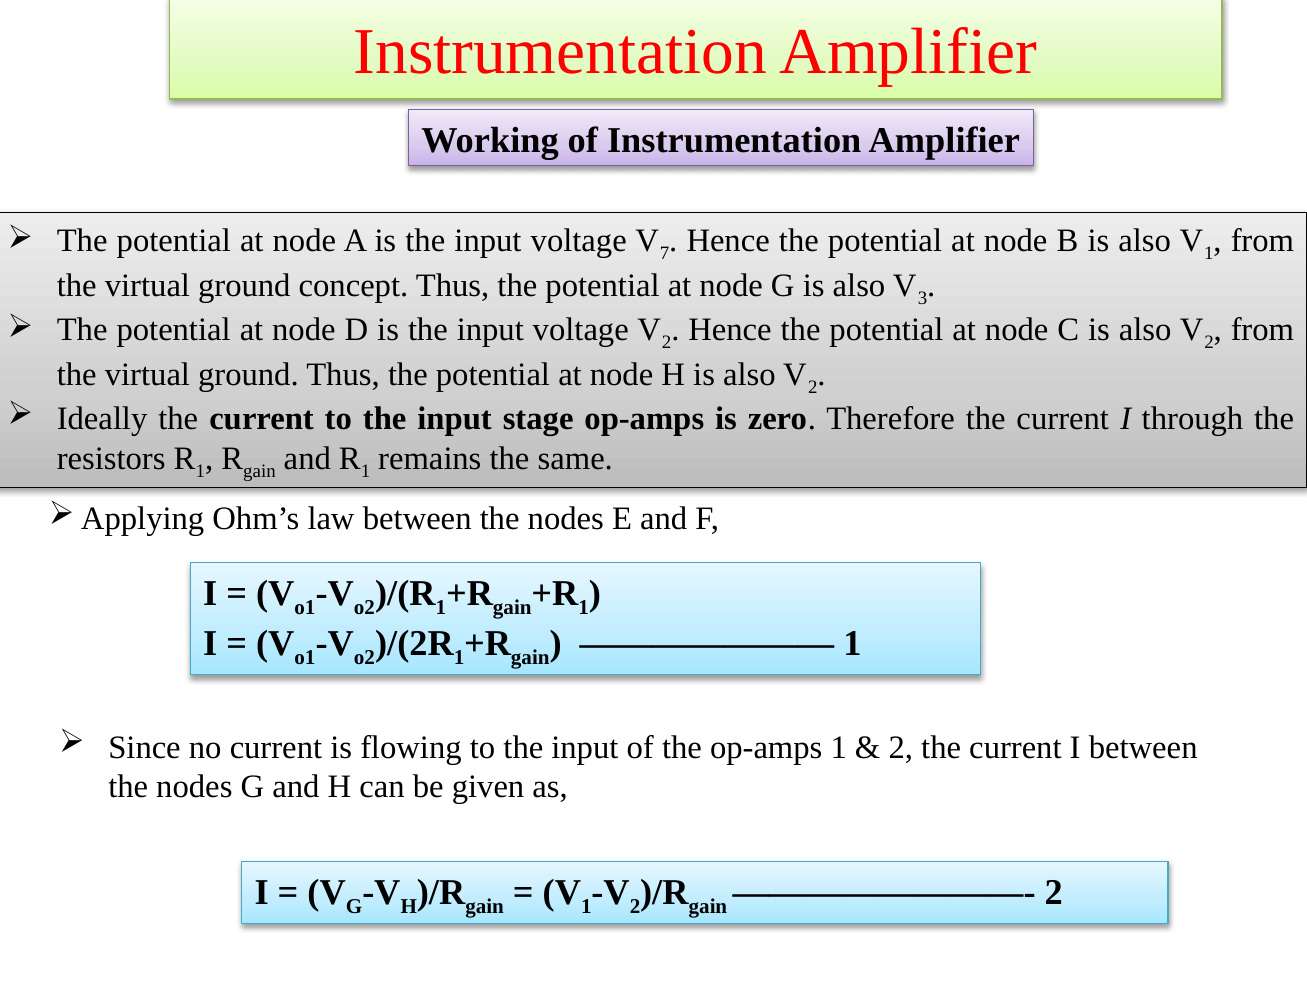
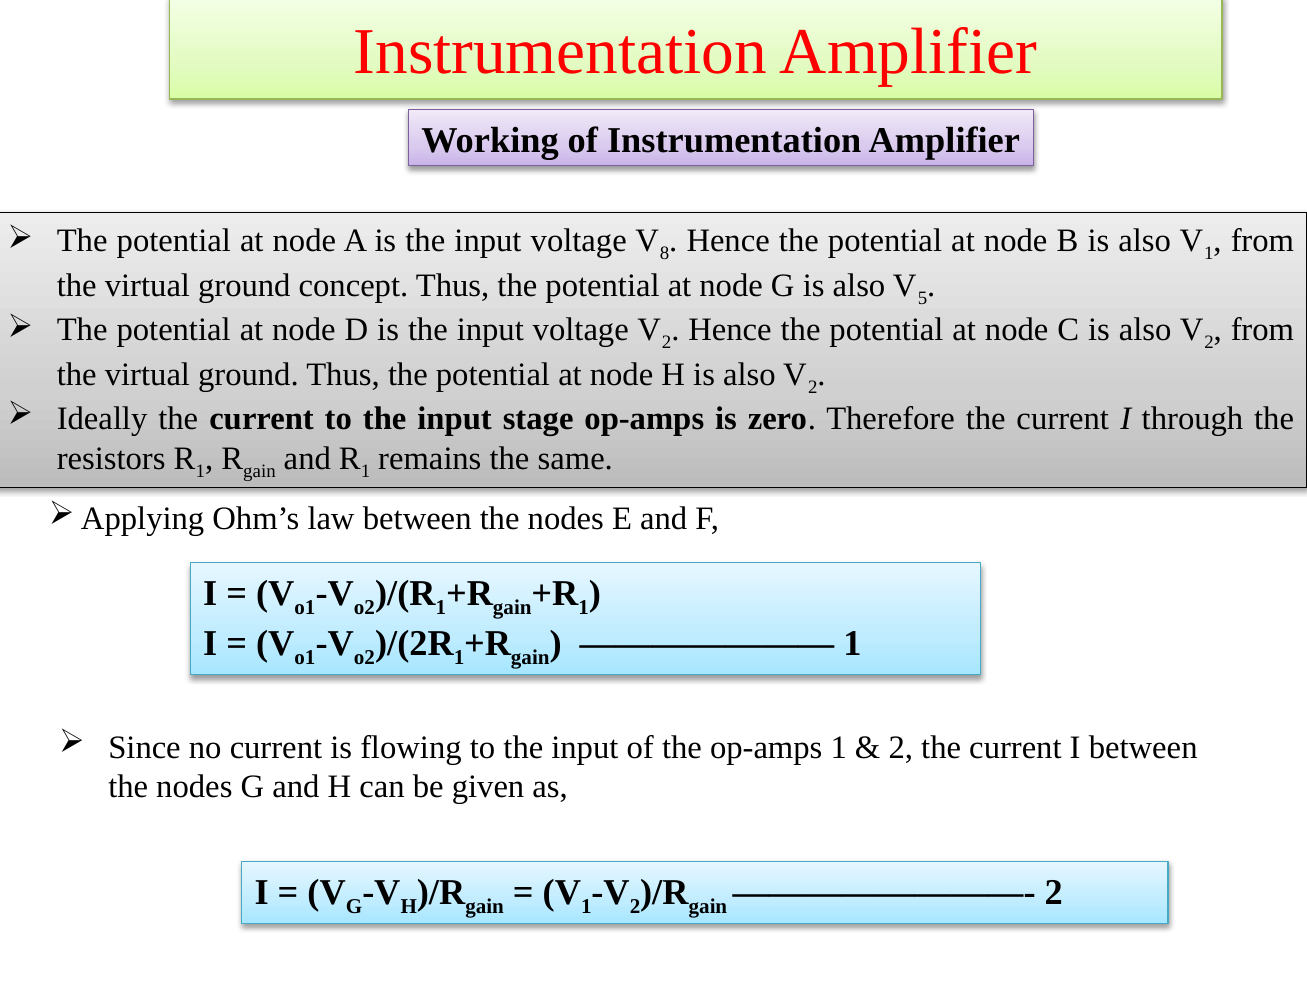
7: 7 -> 8 (665, 253)
3: 3 -> 5 (922, 298)
